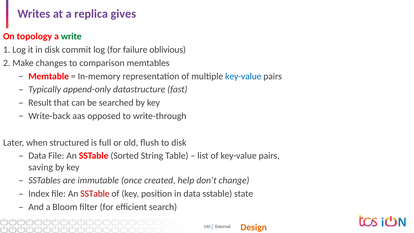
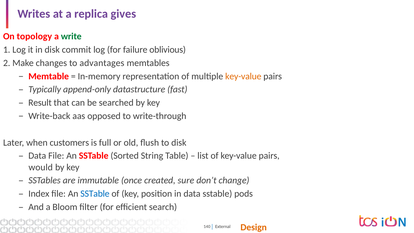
comparison: comparison -> advantages (102, 63)
key-value colour: blue -> orange (243, 76)
structured: structured -> customers (69, 143)
saving: saving -> would (41, 167)
help: help -> sure (186, 180)
SSTable colour: red -> blue (95, 194)
state: state -> pods (244, 194)
